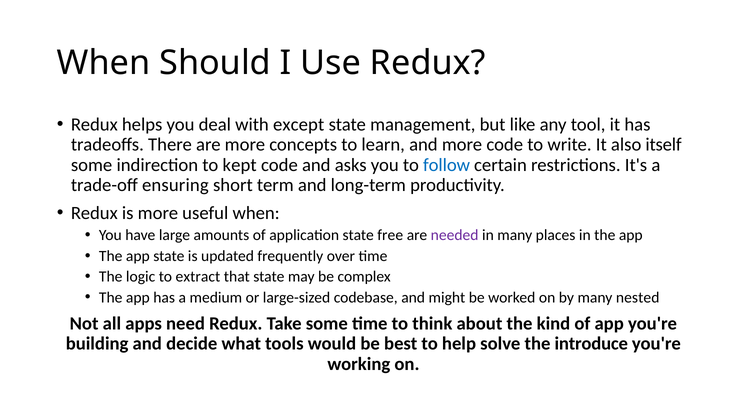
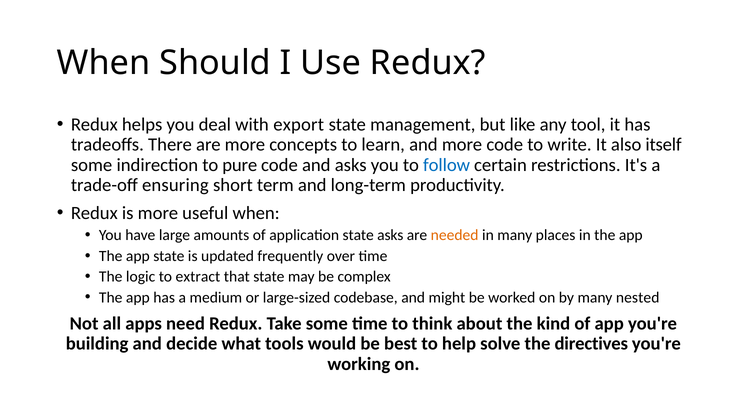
except: except -> export (299, 125)
kept: kept -> pure (240, 165)
state free: free -> asks (390, 235)
needed colour: purple -> orange (455, 235)
introduce: introduce -> directives (591, 344)
